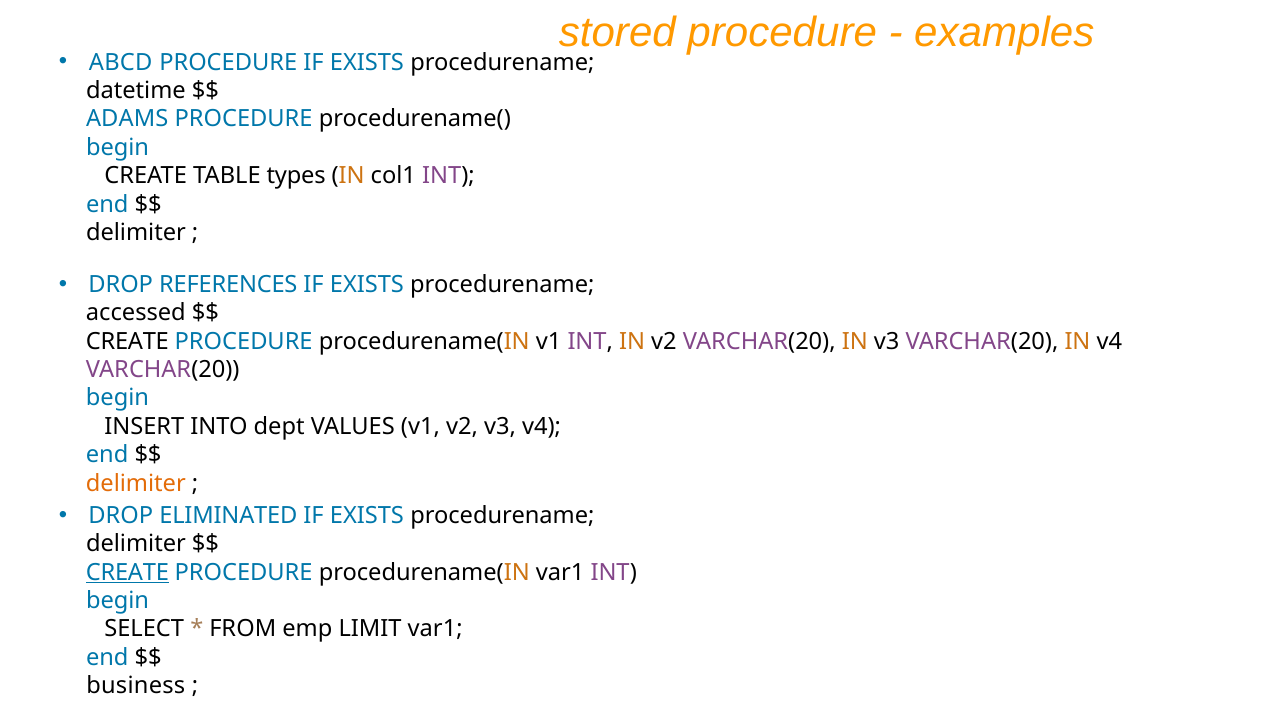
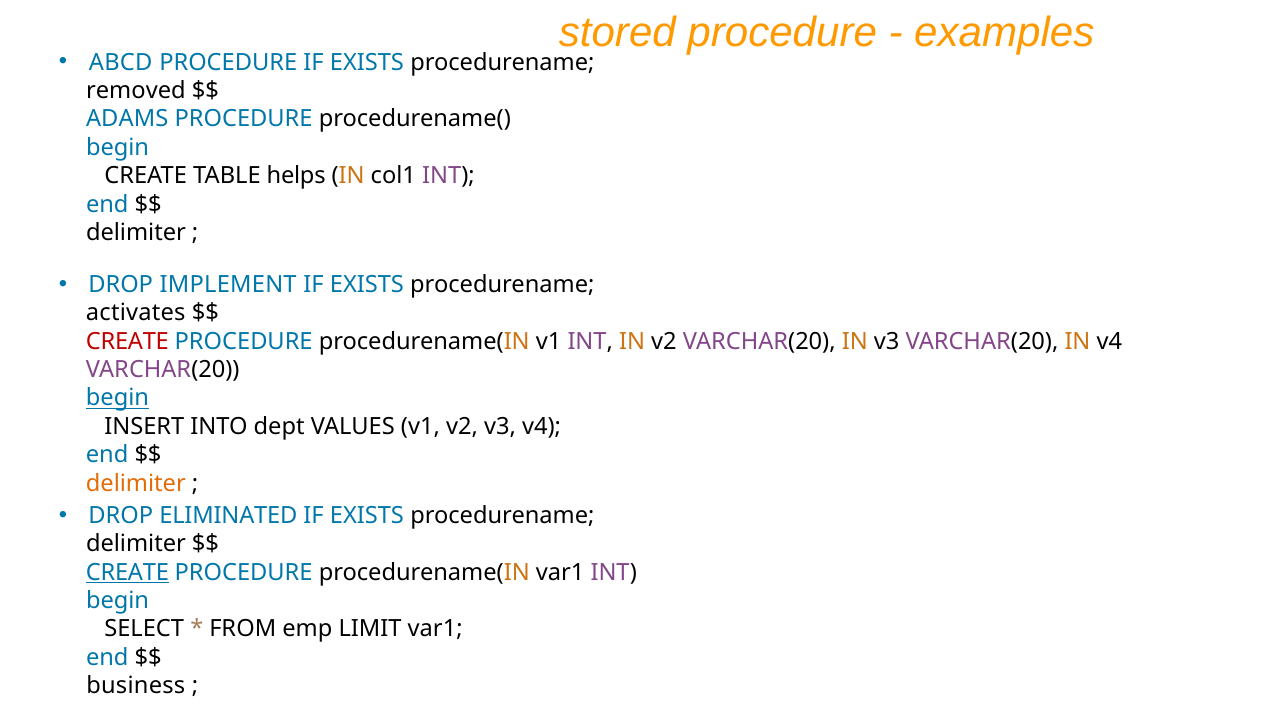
datetime: datetime -> removed (136, 91)
types: types -> helps (296, 176)
REFERENCES: REFERENCES -> IMPLEMENT (228, 284)
accessed: accessed -> activates (136, 313)
CREATE colour: black -> red (127, 341)
begin underline: none -> present (118, 398)
